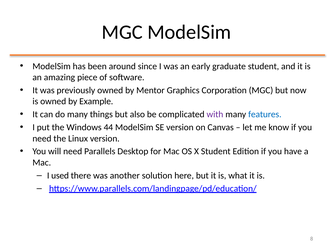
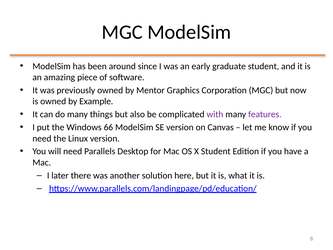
features colour: blue -> purple (265, 114)
44: 44 -> 66 (108, 127)
used: used -> later (60, 175)
